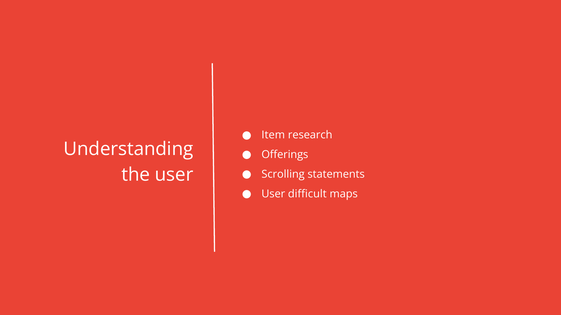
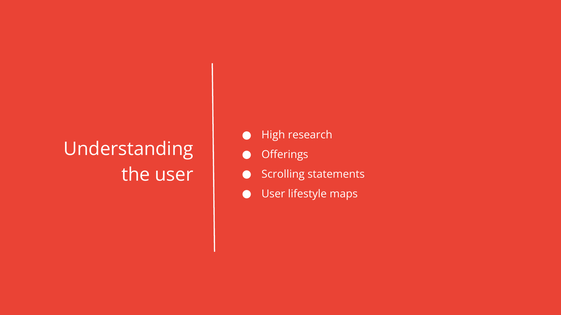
Item: Item -> High (273, 135)
difficult: difficult -> lifestyle (307, 194)
